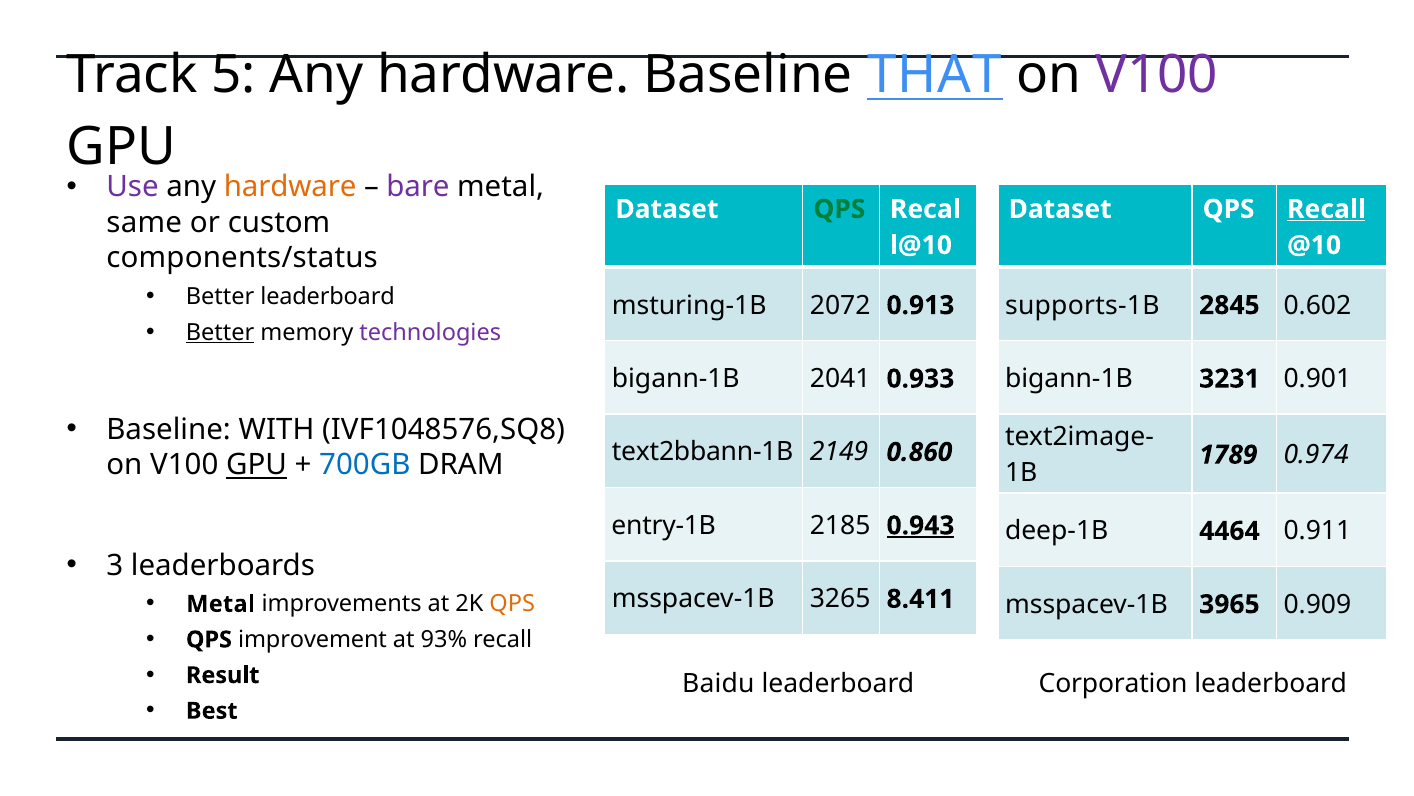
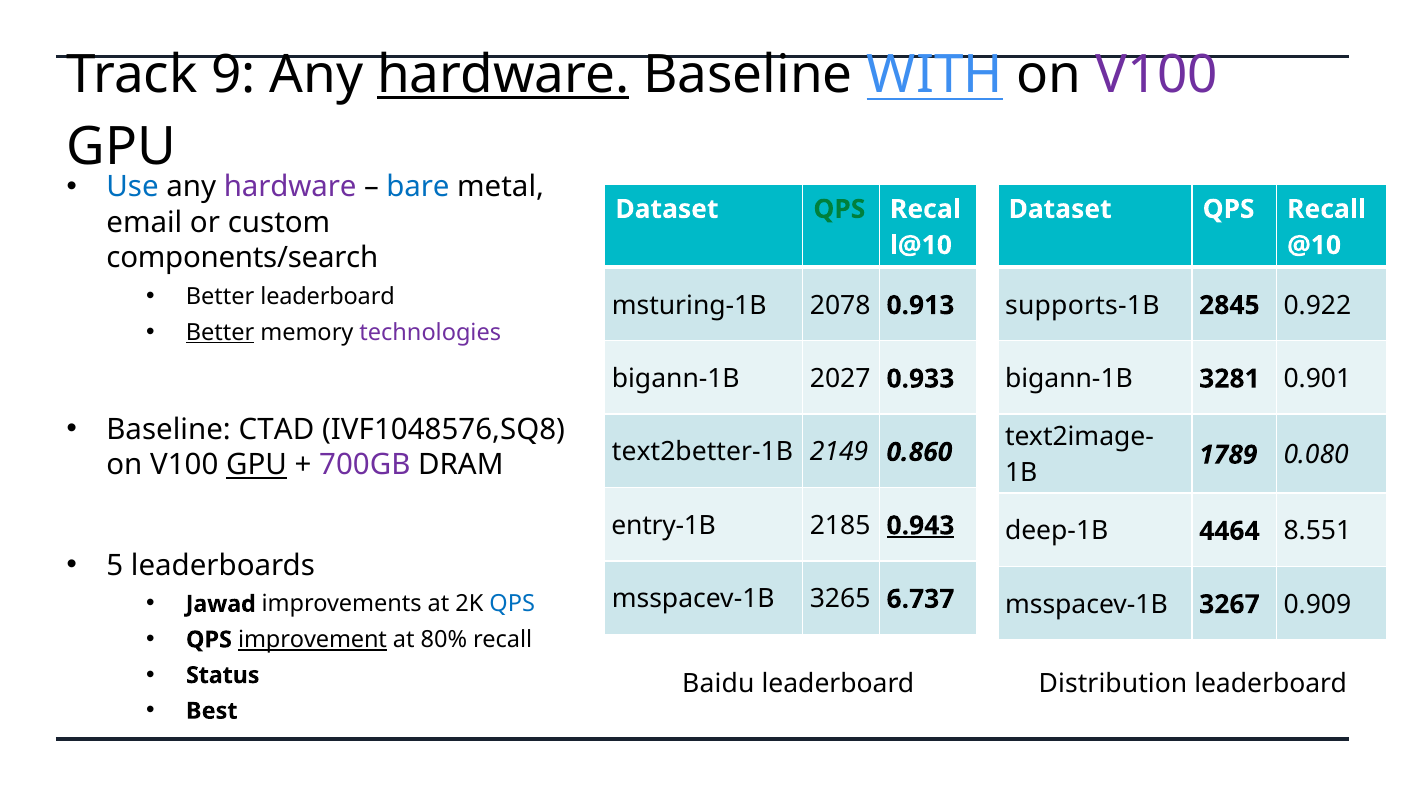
5: 5 -> 9 (234, 75)
hardware underline: none -> present (503, 75)
THAT: THAT -> WITH (935, 75)
Use colour: purple -> blue (133, 187)
hardware colour: orange -> purple (290, 187)
bare colour: purple -> blue (418, 187)
Recall underline: present -> none (1326, 209)
same: same -> email (144, 222)
components/status: components/status -> components/search (242, 258)
2072: 2072 -> 2078 (840, 305)
0.602: 0.602 -> 0.922 (1317, 305)
2041: 2041 -> 2027 (840, 378)
3231: 3231 -> 3281 (1229, 378)
WITH: WITH -> CTAD (276, 429)
text2bbann-1B: text2bbann-1B -> text2better-1B (703, 452)
0.974: 0.974 -> 0.080 (1316, 455)
700GB colour: blue -> purple (365, 465)
0.911: 0.911 -> 8.551 (1317, 531)
3: 3 -> 5 (115, 565)
Metal: Metal -> Jawad (221, 604)
QPS colour: orange -> blue (512, 604)
8.411: 8.411 -> 6.737 (921, 599)
3965: 3965 -> 3267 (1229, 604)
improvement underline: none -> present (313, 639)
93%: 93% -> 80% (444, 639)
Result: Result -> Status (223, 675)
Corporation: Corporation -> Distribution (1113, 683)
